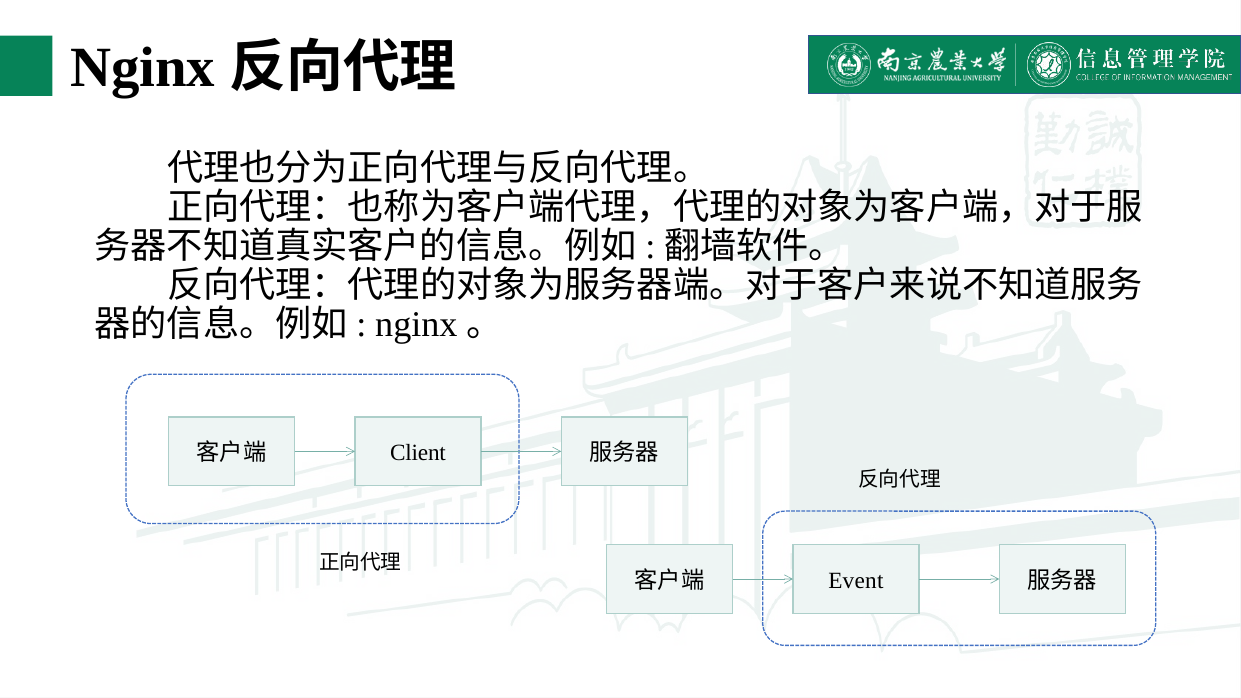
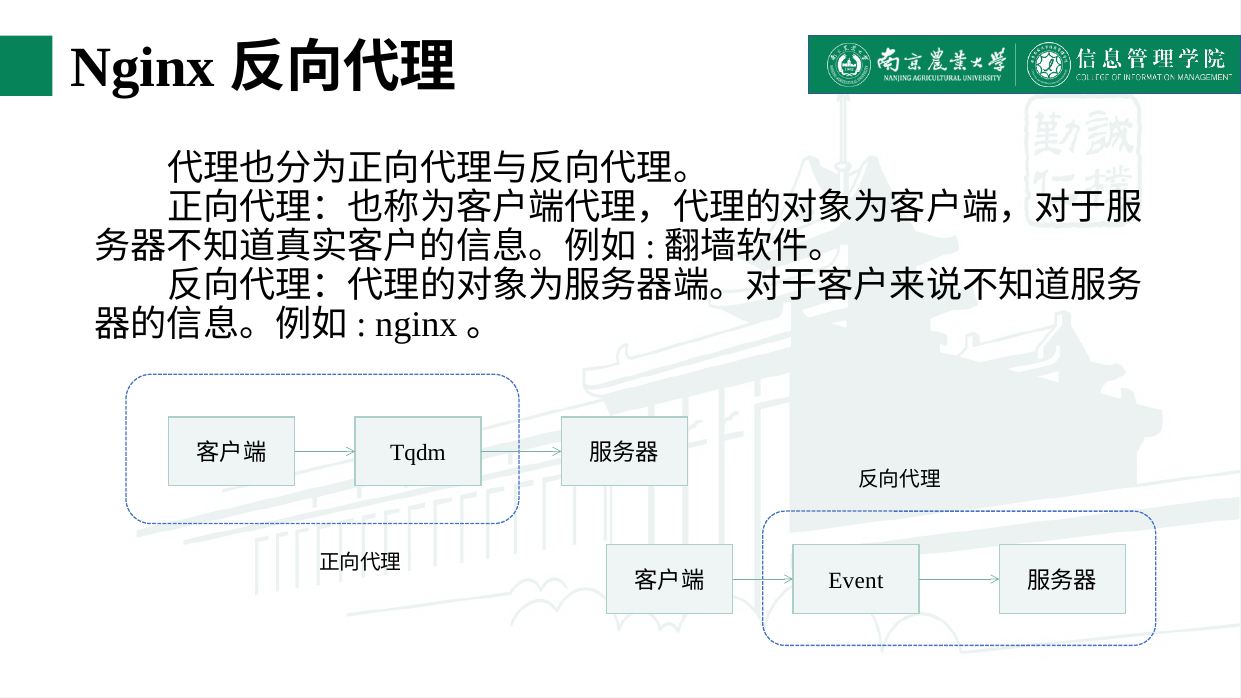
Client: Client -> Tqdm (418, 453)
